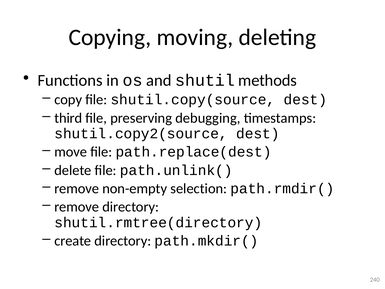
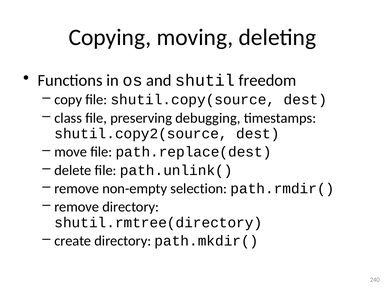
methods: methods -> freedom (267, 80)
third: third -> class (68, 118)
